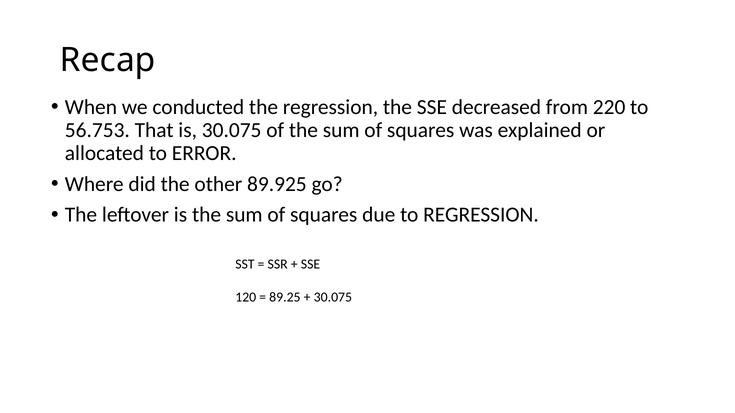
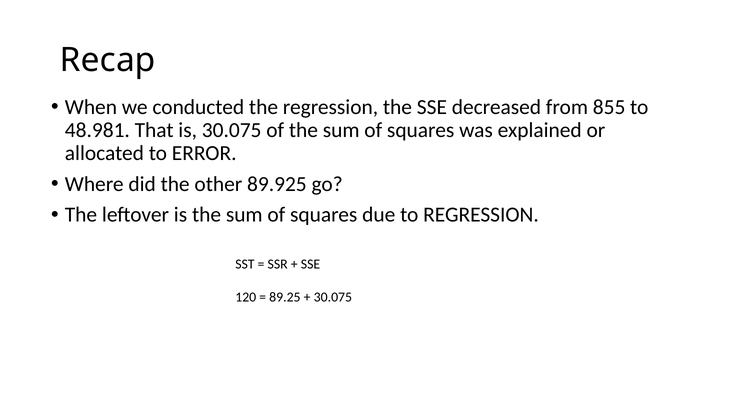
220: 220 -> 855 (609, 107)
56.753: 56.753 -> 48.981 (97, 130)
